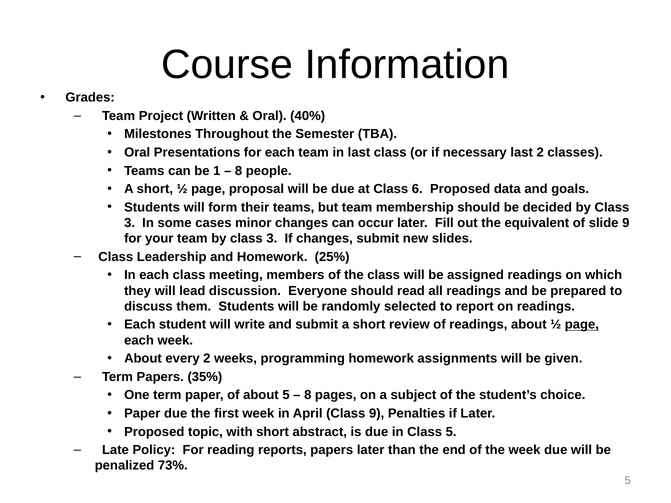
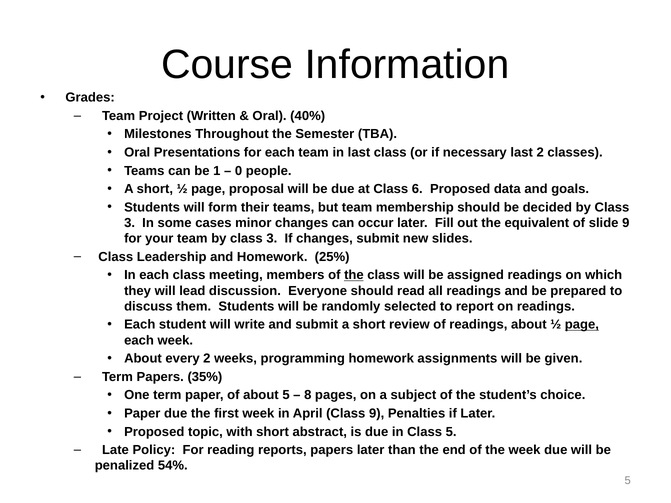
8: 8 -> 0 (239, 171)
the underline: none -> present (354, 275)
73%: 73% -> 54% (173, 466)
